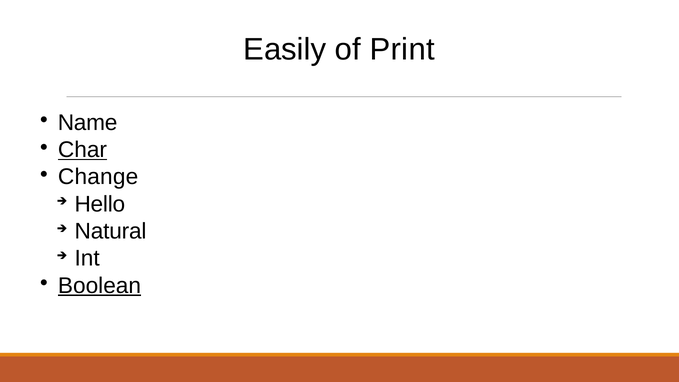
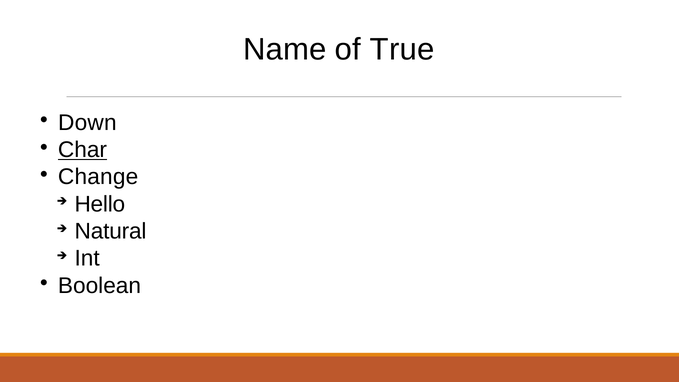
Easily: Easily -> Name (285, 49)
Print: Print -> True (402, 49)
Name: Name -> Down (87, 123)
Boolean underline: present -> none (99, 286)
